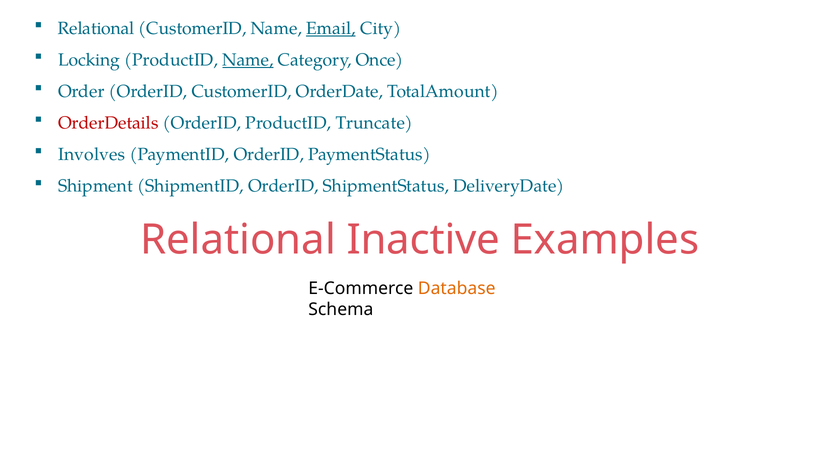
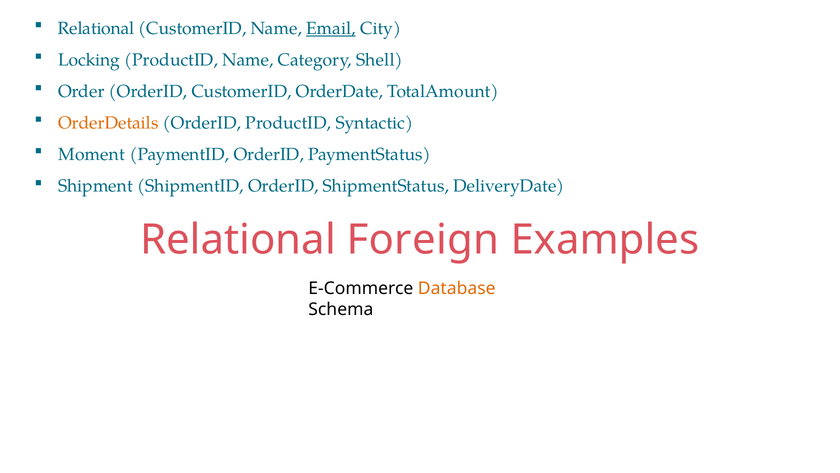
Name underline: present -> none (248, 60)
Once: Once -> Shell (379, 60)
OrderDetails colour: red -> orange (108, 123)
Truncate: Truncate -> Syntactic (374, 123)
Involves: Involves -> Moment (92, 154)
Inactive: Inactive -> Foreign (423, 240)
